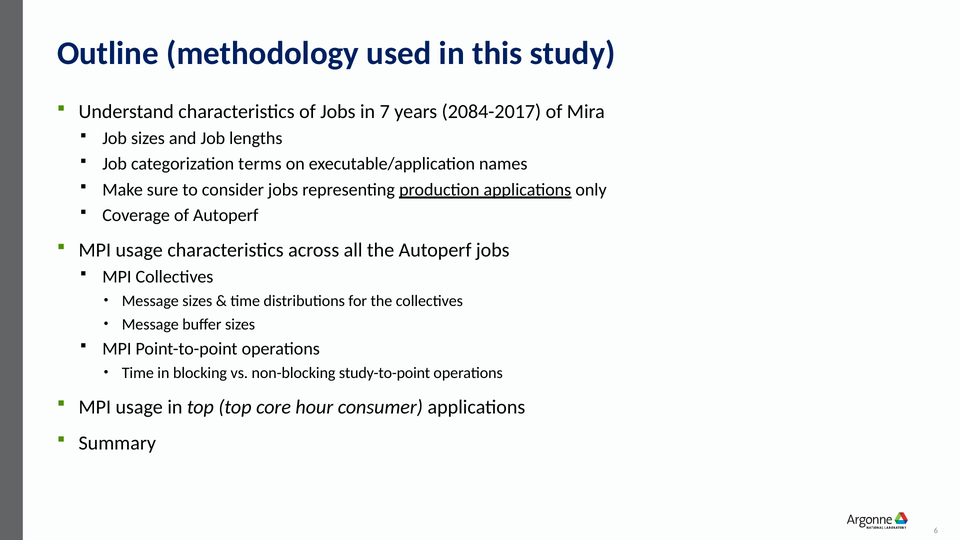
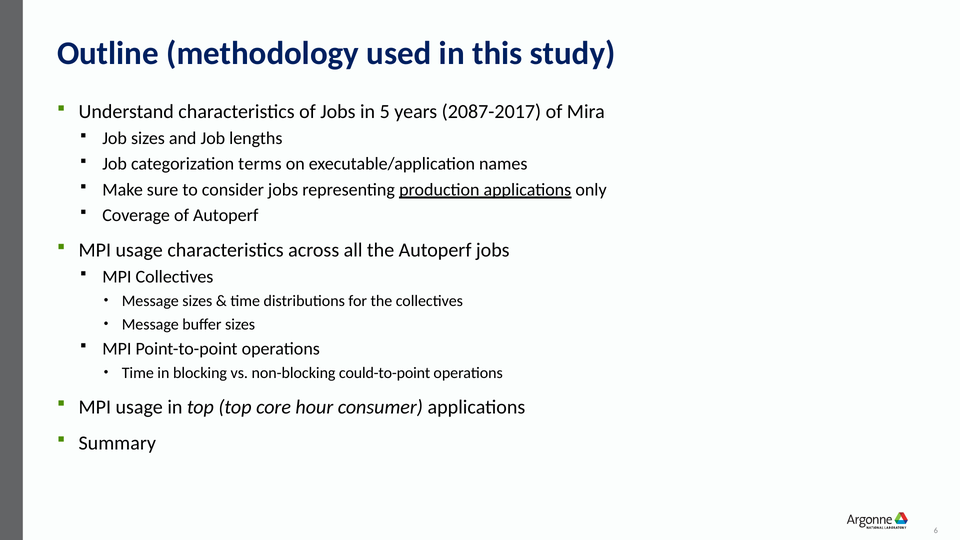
7: 7 -> 5 (385, 112)
2084-2017: 2084-2017 -> 2087-2017 (491, 112)
study-to-point: study-to-point -> could-to-point (385, 373)
